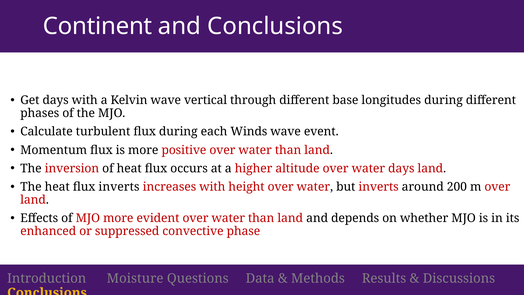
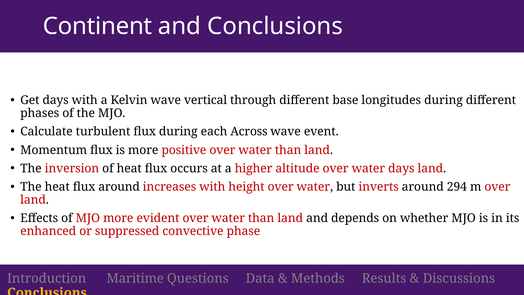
Winds: Winds -> Across (249, 131)
flux inverts: inverts -> around (119, 187)
200: 200 -> 294 (457, 187)
Moisture: Moisture -> Maritime (135, 278)
